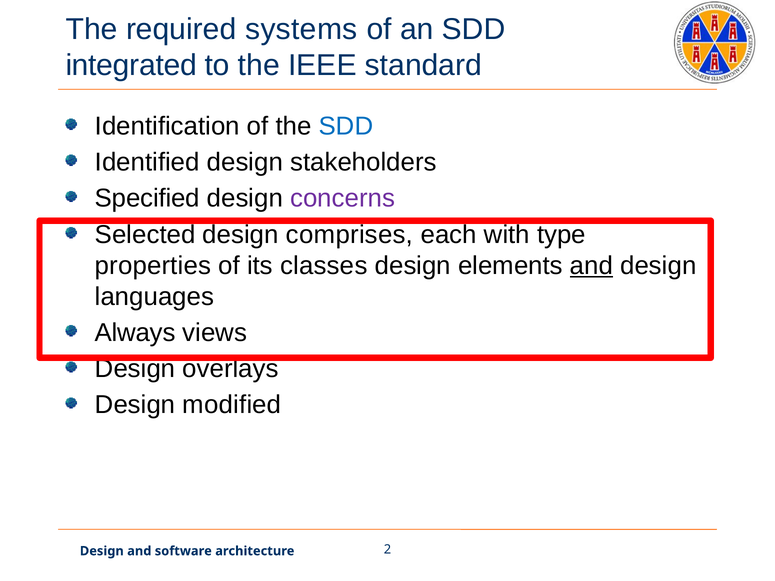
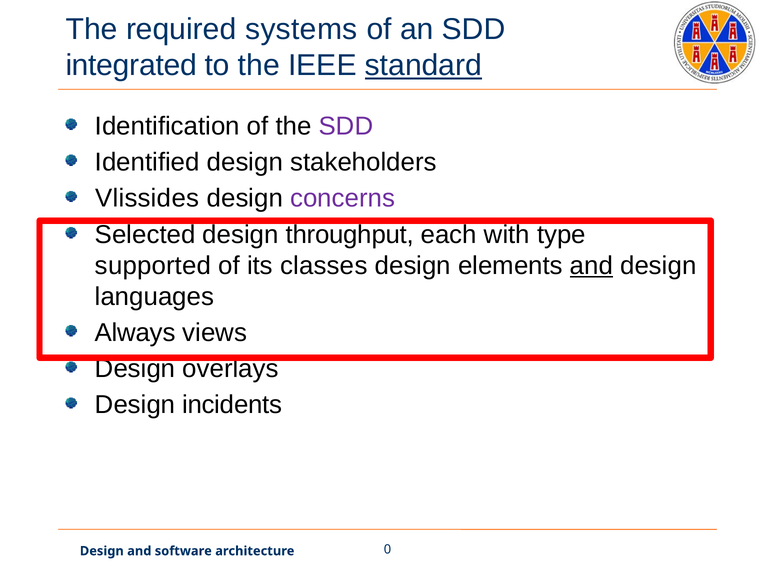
standard underline: none -> present (423, 66)
SDD colour: blue -> purple (346, 126)
Specified: Specified -> Vlissides (147, 198)
comprises: comprises -> throughput (350, 235)
properties: properties -> supported (153, 266)
modified: modified -> incidents (232, 405)
2: 2 -> 0 (387, 550)
